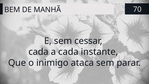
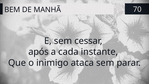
cada: cada -> após (39, 52)
